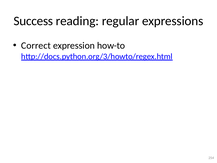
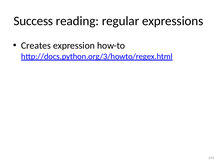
Correct: Correct -> Creates (36, 46)
